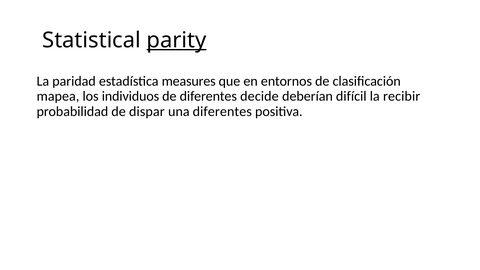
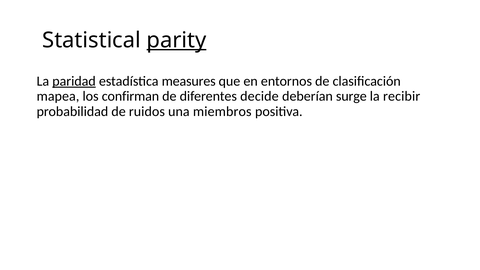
paridad underline: none -> present (74, 81)
individuos: individuos -> confirman (130, 96)
difícil: difícil -> surge (351, 96)
dispar: dispar -> ruidos (147, 111)
una diferentes: diferentes -> miembros (222, 111)
